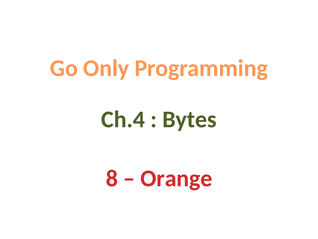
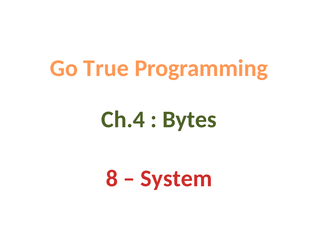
Only: Only -> True (106, 68)
Orange: Orange -> System (176, 178)
